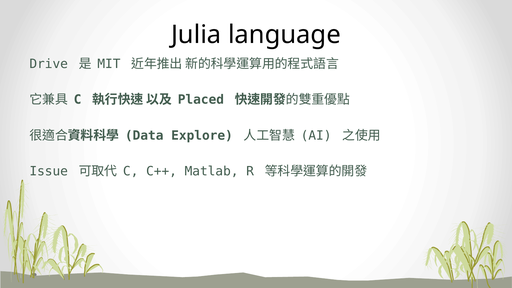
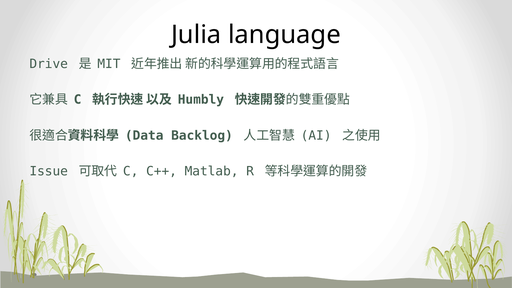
Placed: Placed -> Humbly (201, 100)
Explore: Explore -> Backlog (202, 135)
